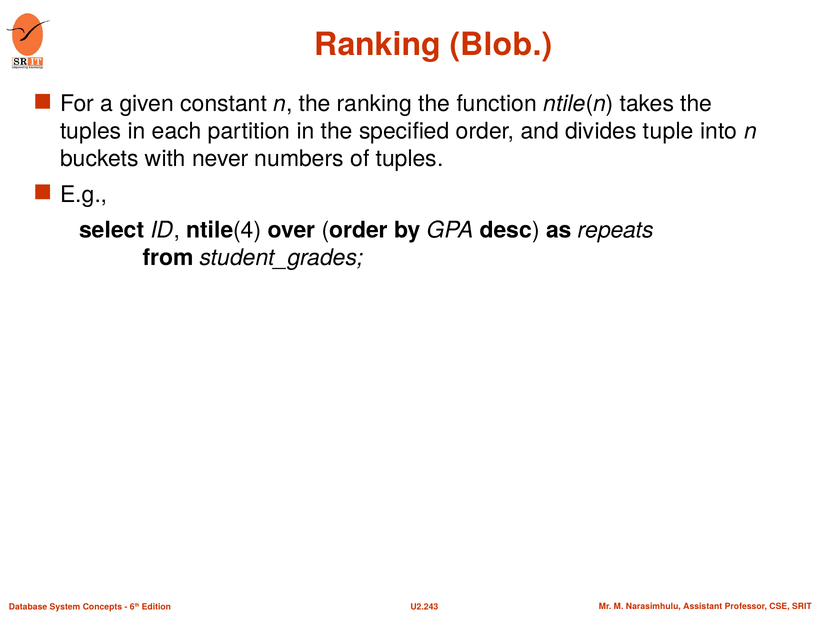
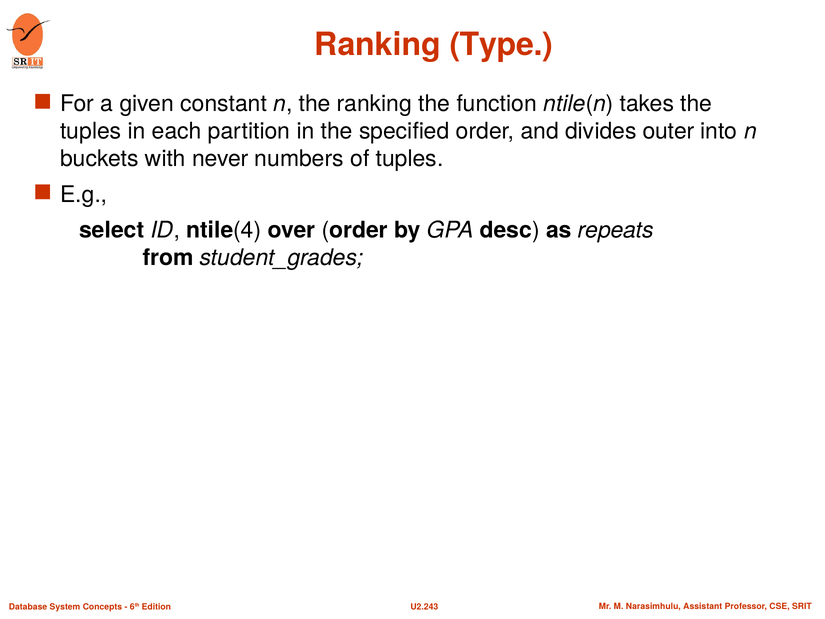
Blob: Blob -> Type (501, 44)
tuple: tuple -> outer (669, 131)
